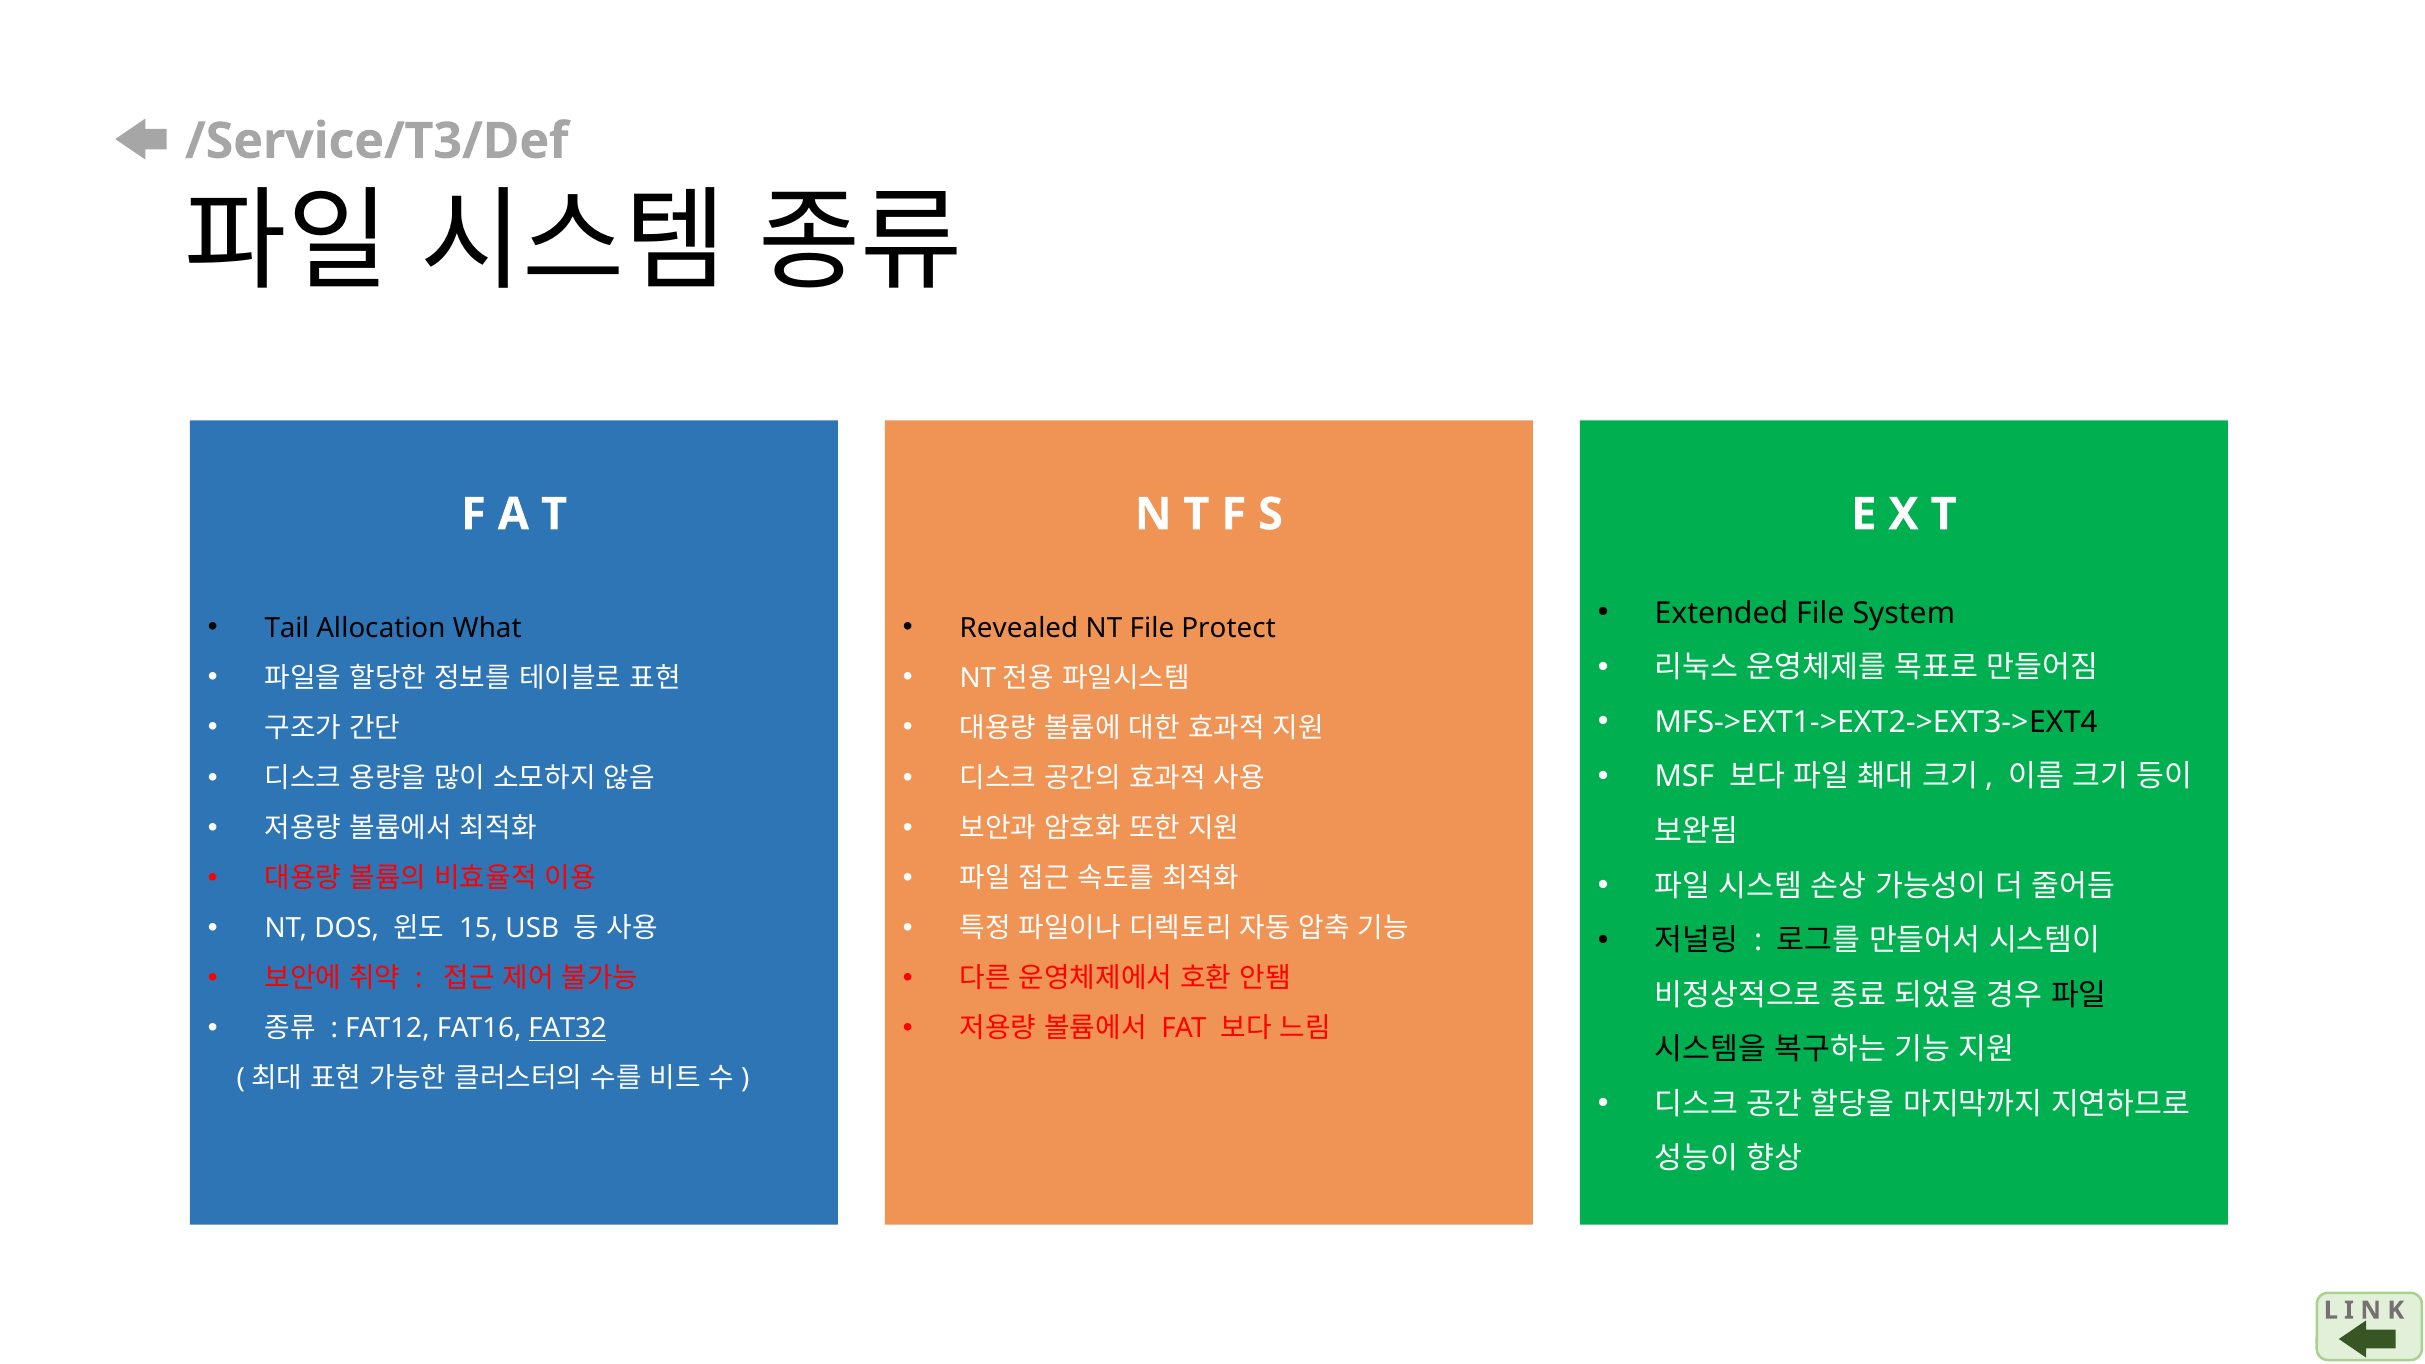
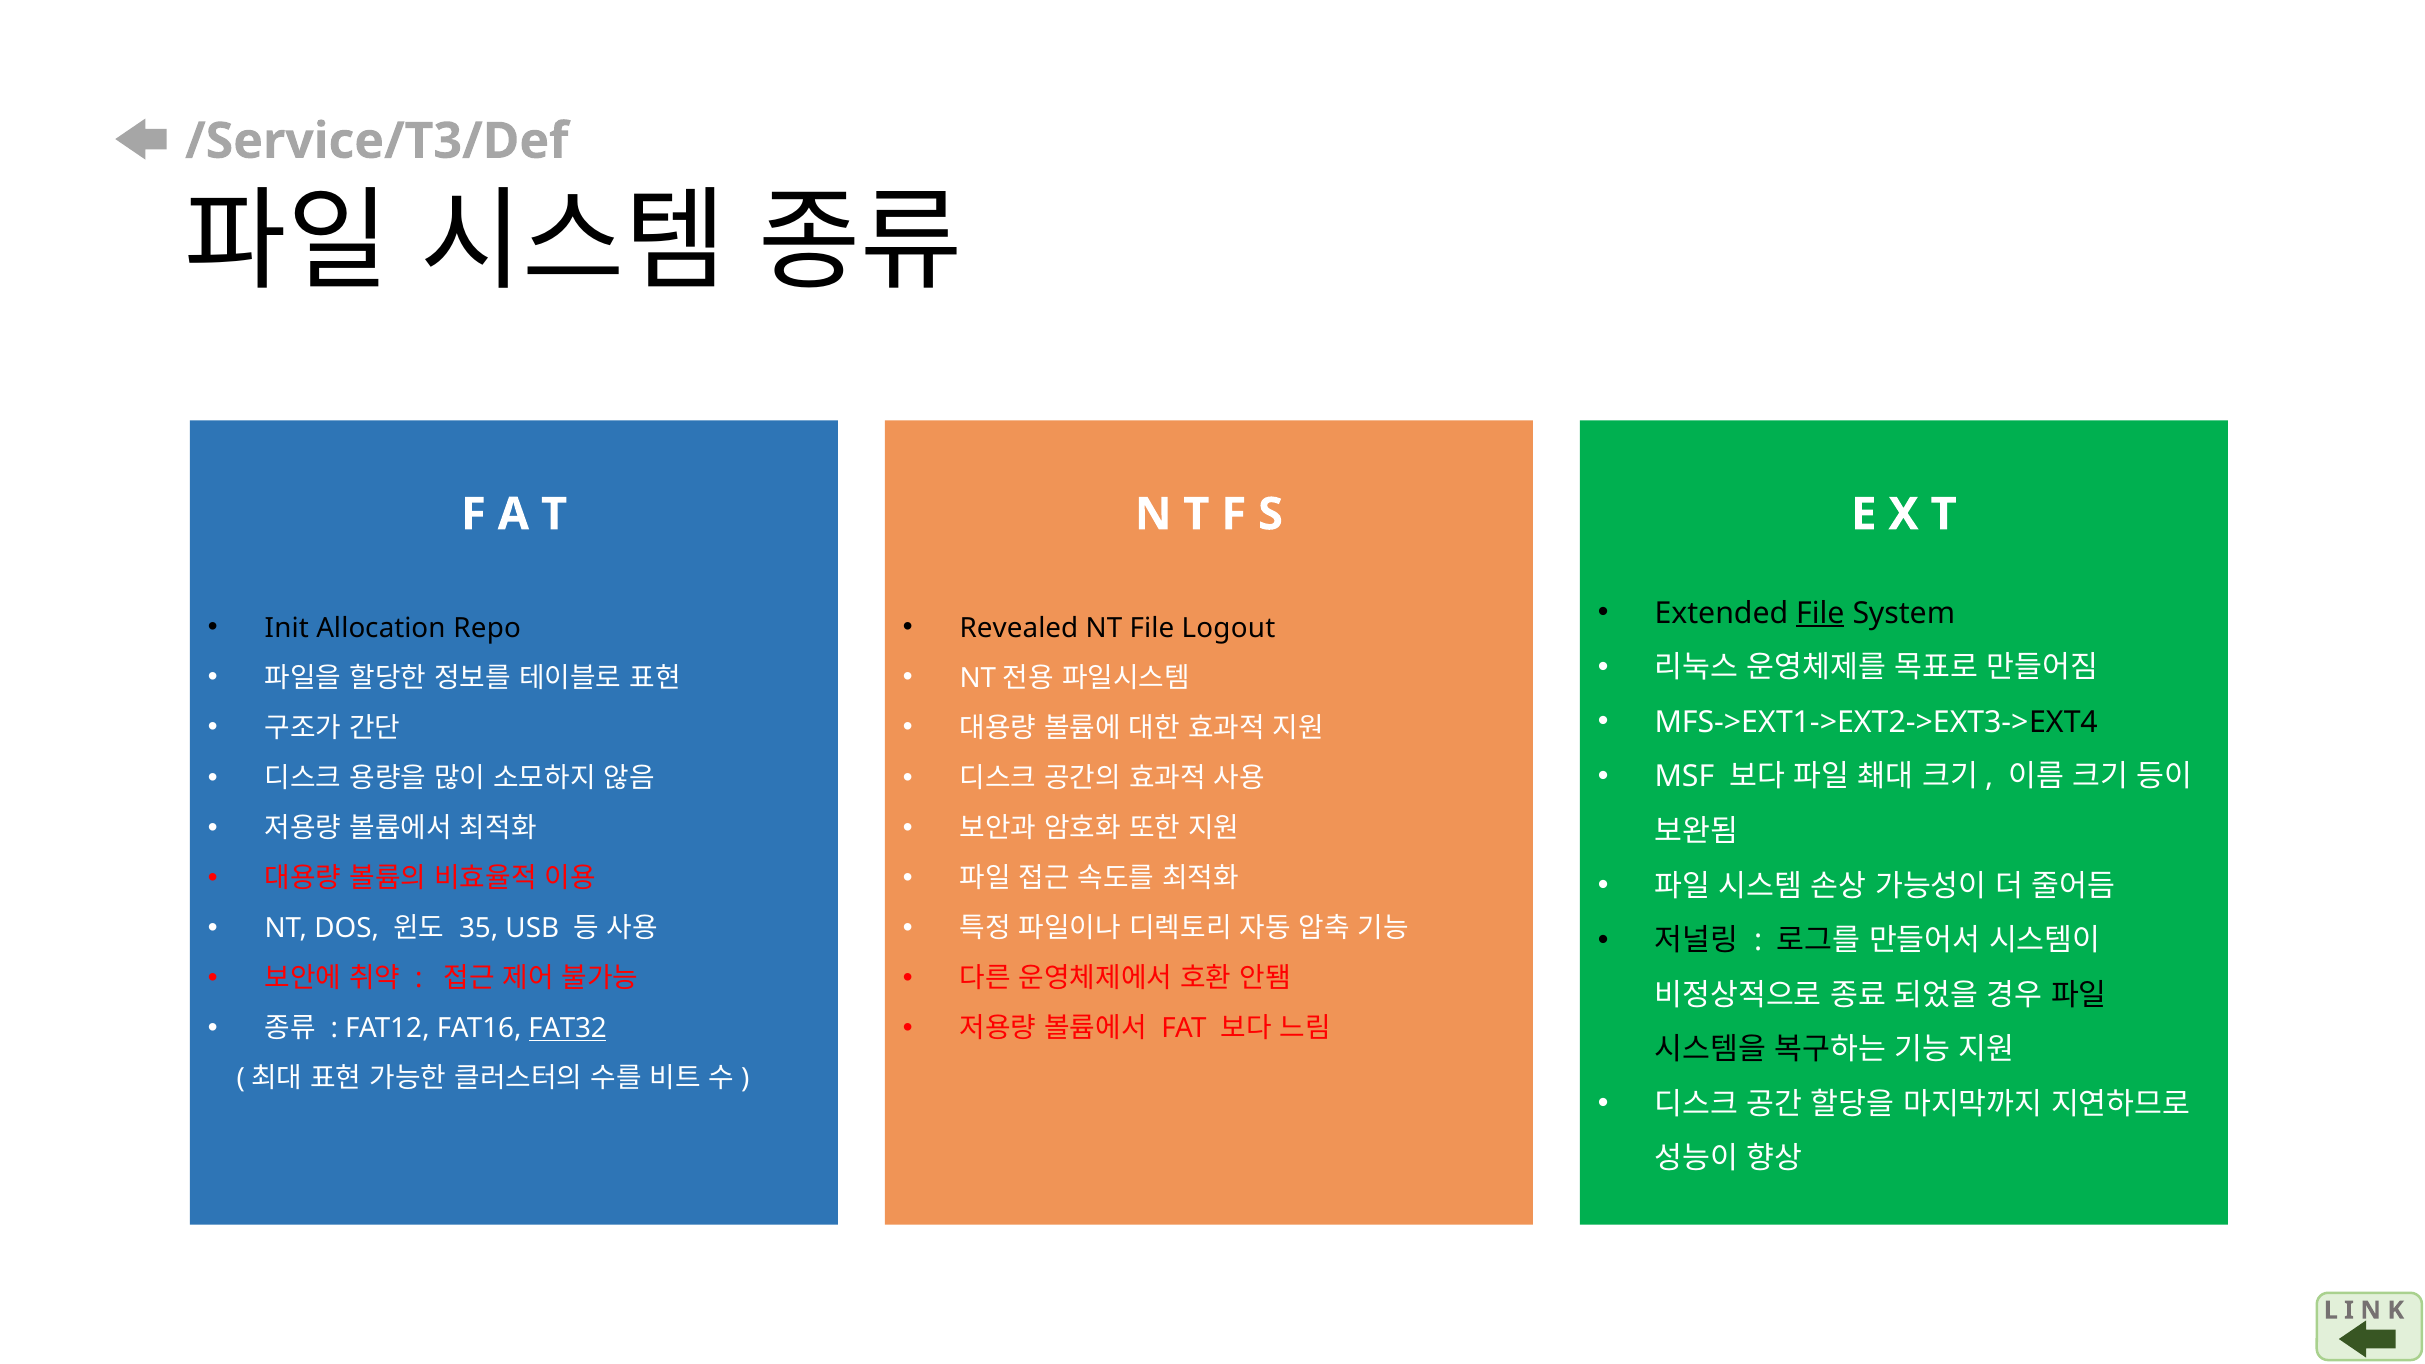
File underline: none -> present (1820, 613)
Tail: Tail -> Init (287, 628)
What: What -> Repo (487, 628)
Protect: Protect -> Logout (1228, 628)
15: 15 -> 35 (479, 929)
